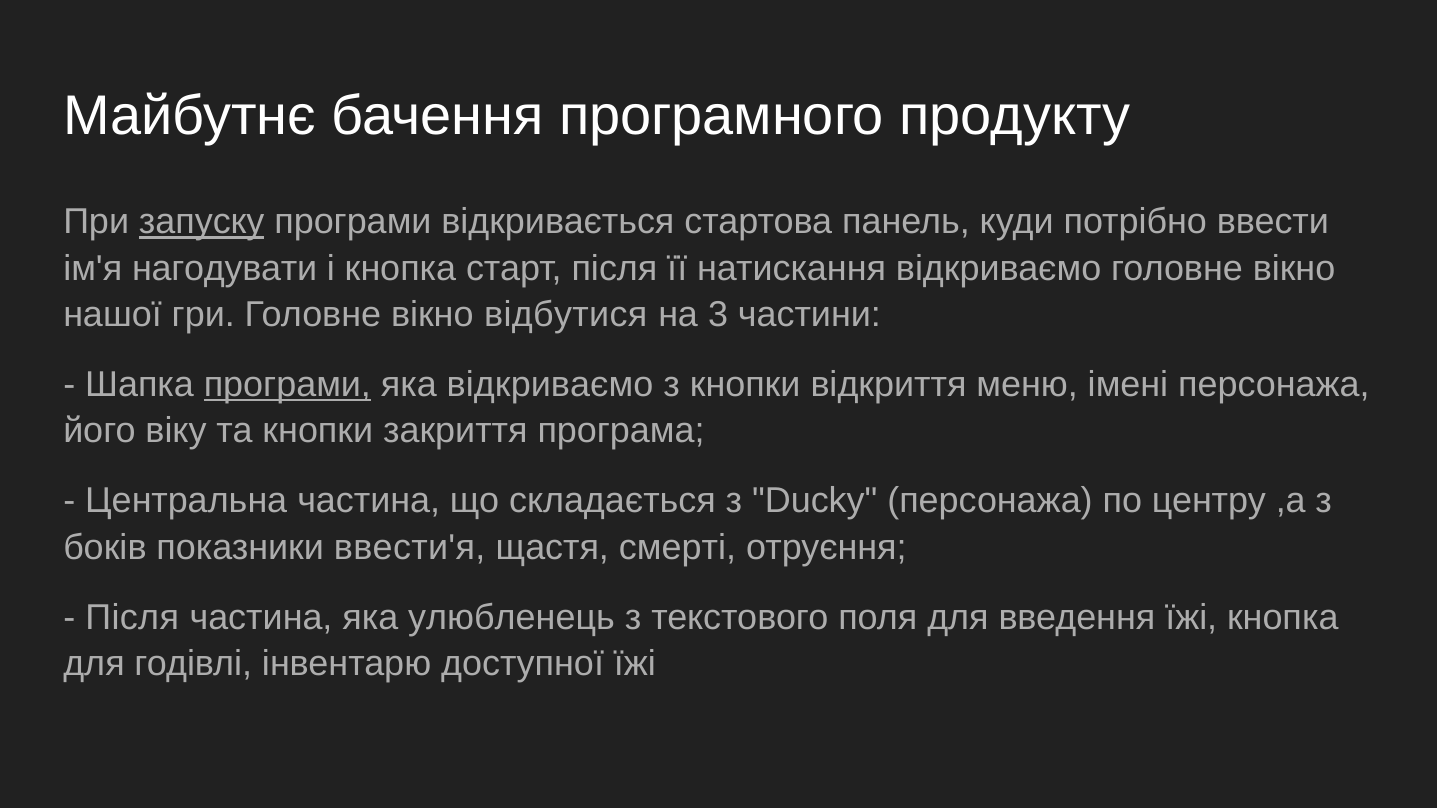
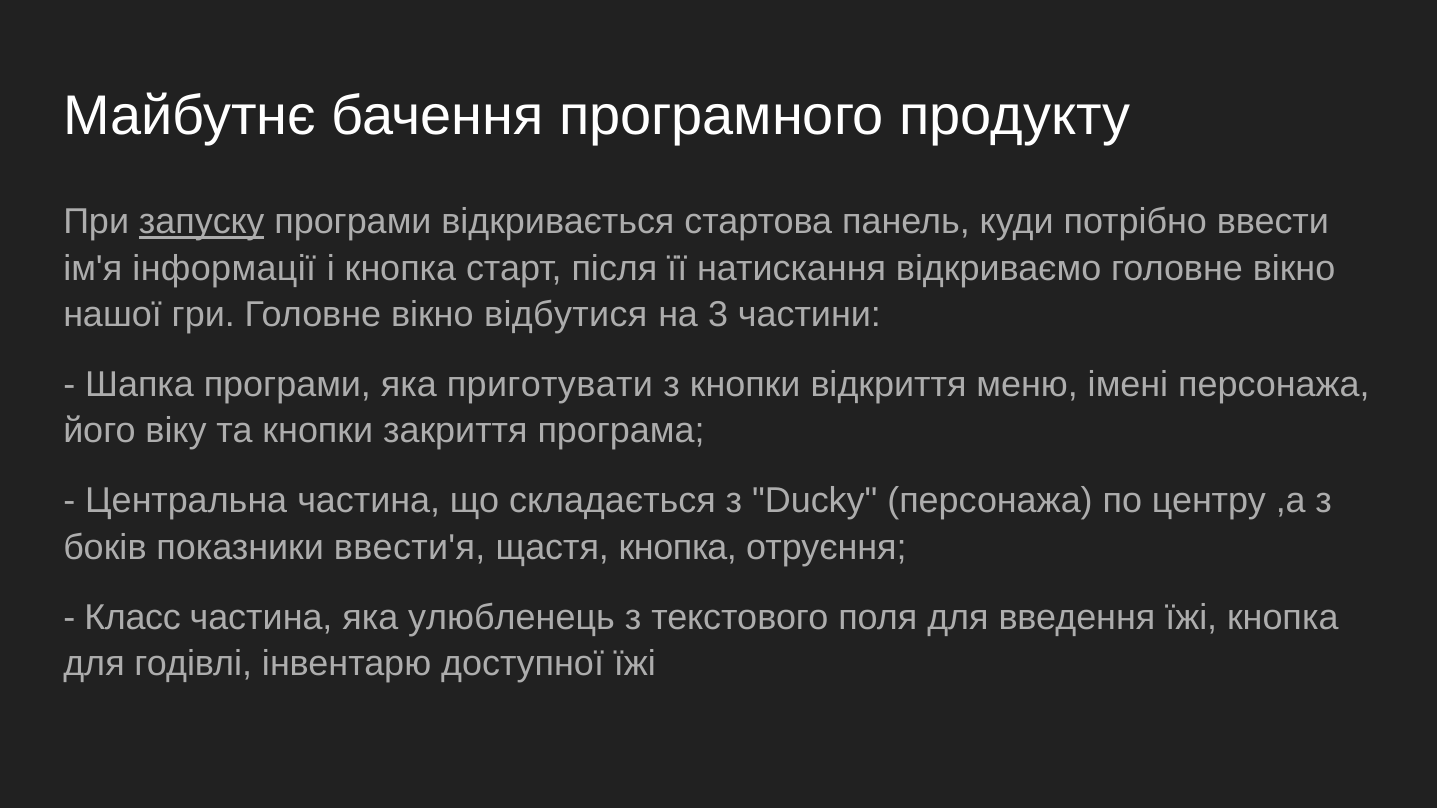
нагодувати: нагодувати -> інформації (224, 268)
програми underline: present -> none (287, 385)
яка відкриваємо: відкриваємо -> приготувати (550, 385)
щастя смерті: смерті -> кнопка (678, 547)
Після: Після -> Класс (133, 618)
